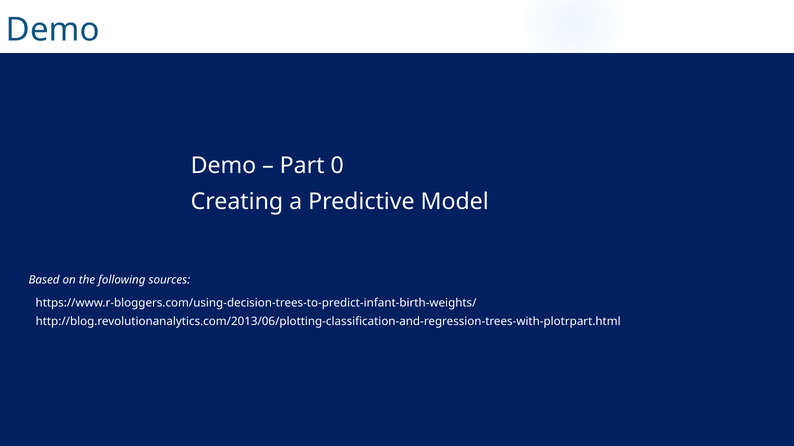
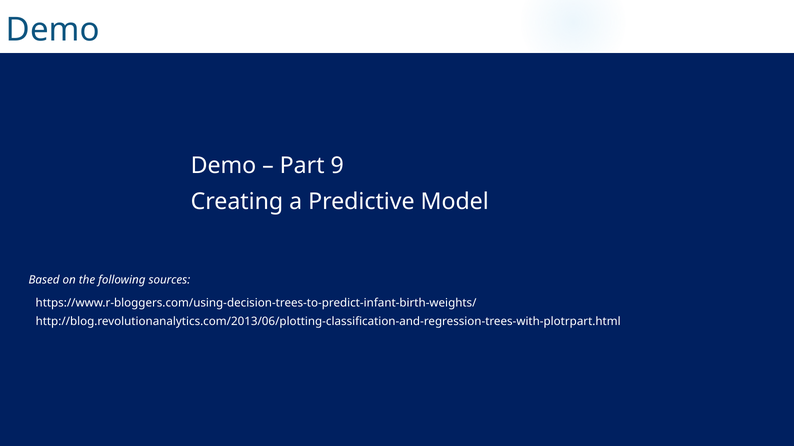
0: 0 -> 9 (337, 166)
